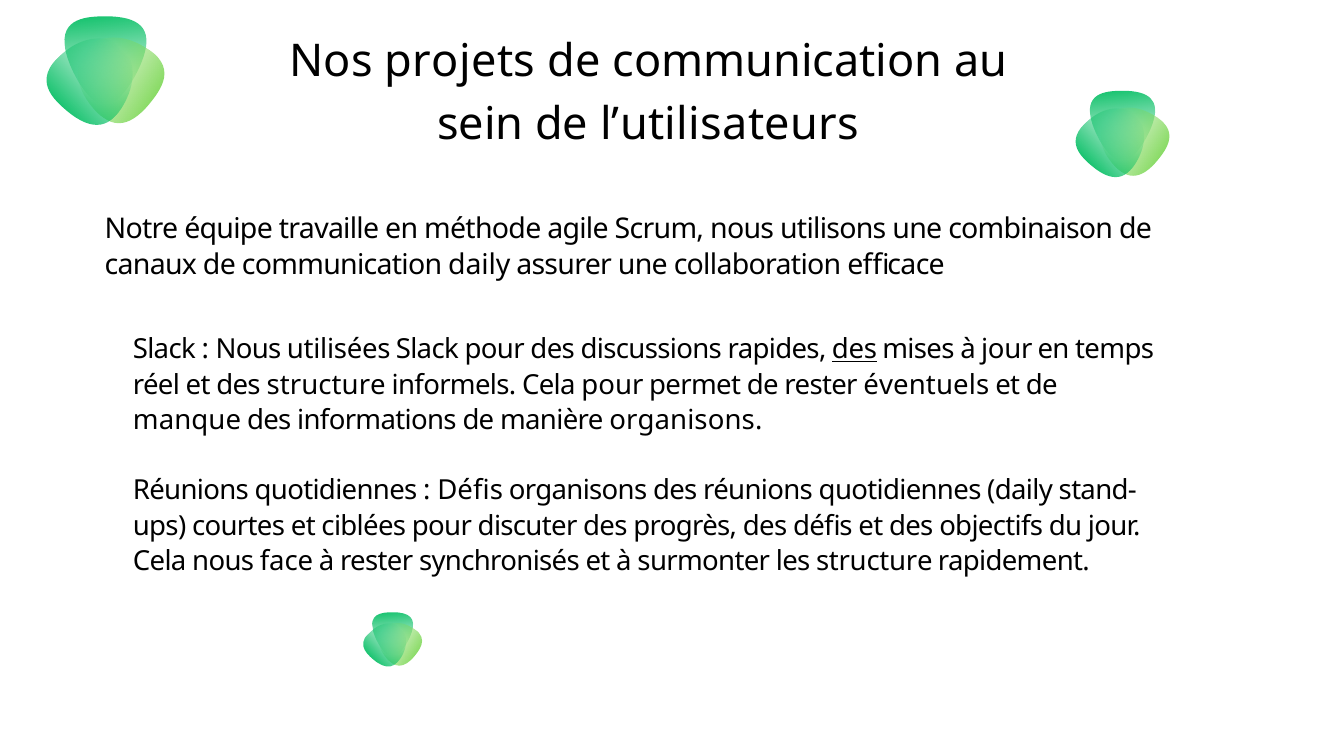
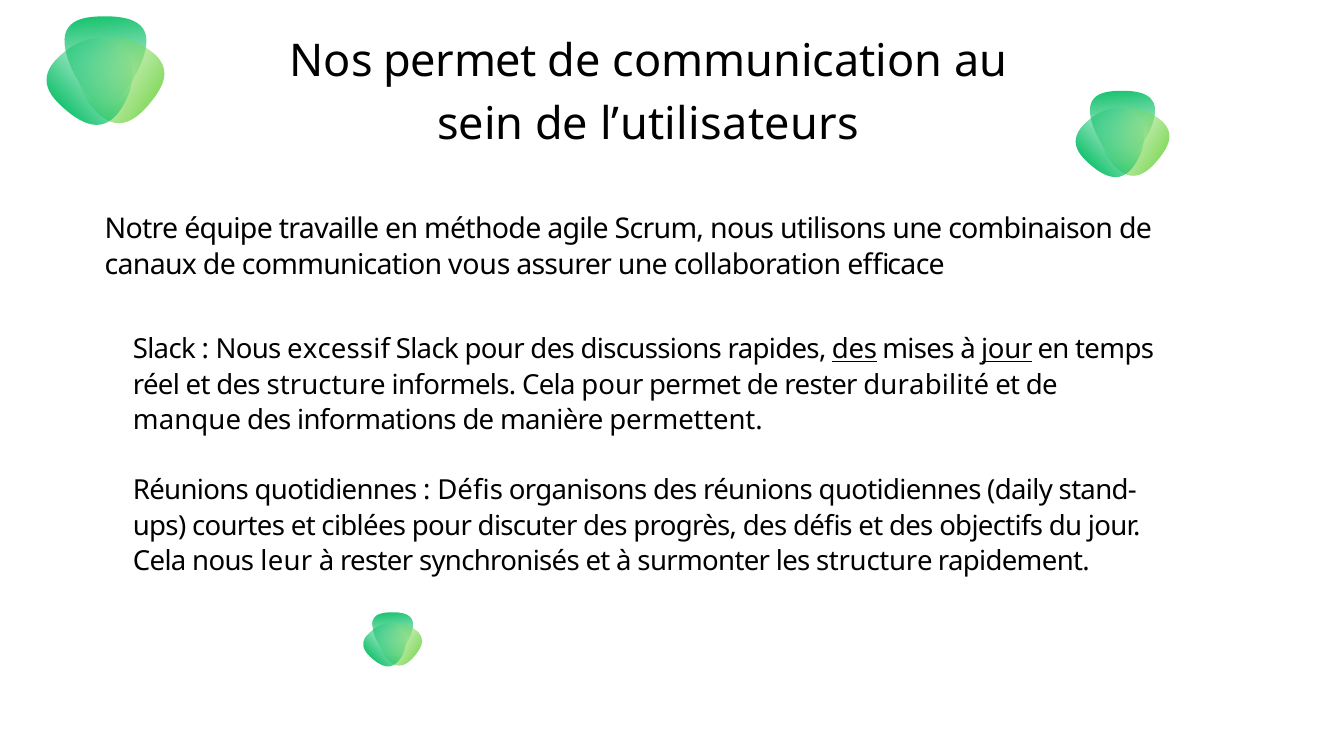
Nos projets: projets -> permet (460, 61)
communication daily: daily -> vous (479, 265)
utilisées: utilisées -> excessif (339, 350)
jour underline: none -> present (1007, 350)
éventuels: éventuels -> durabilité (926, 385)
manière organisons: organisons -> permettent (686, 420)
face: face -> leur (286, 561)
